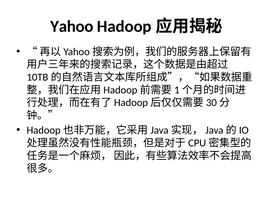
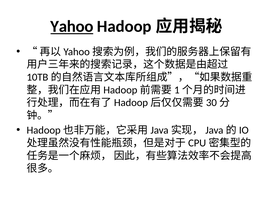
Yahoo underline: none -> present (72, 26)
